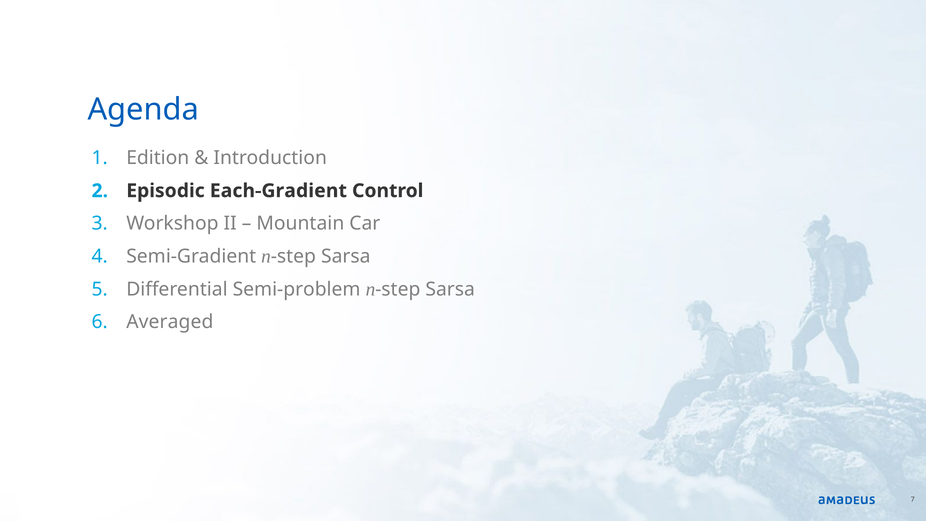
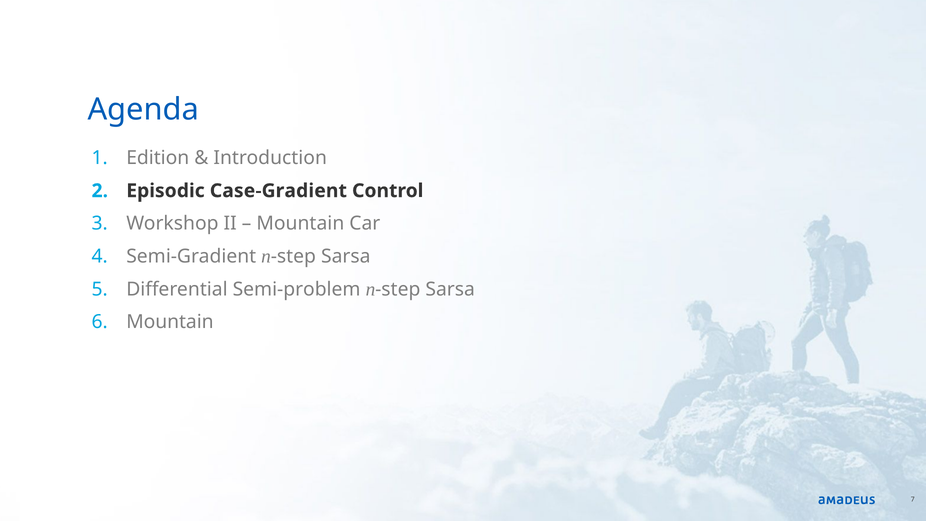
Each-Gradient: Each-Gradient -> Case-Gradient (278, 191)
Averaged: Averaged -> Mountain (170, 322)
